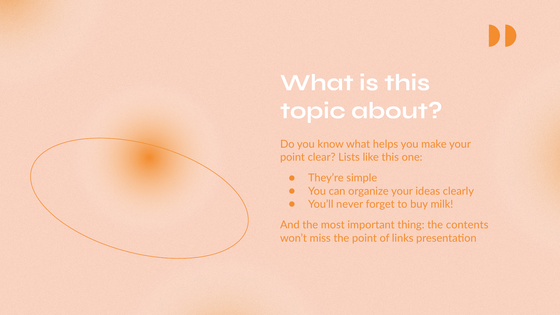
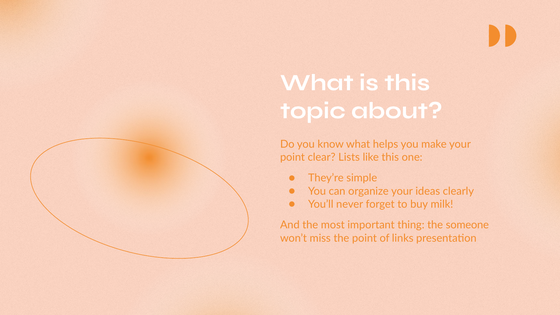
contents: contents -> someone (467, 225)
